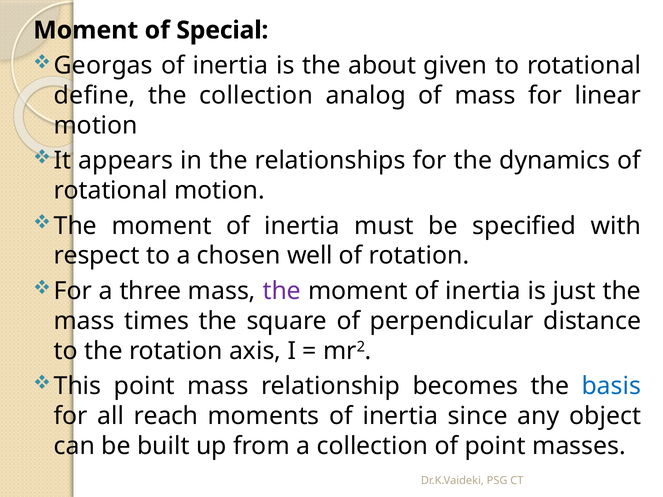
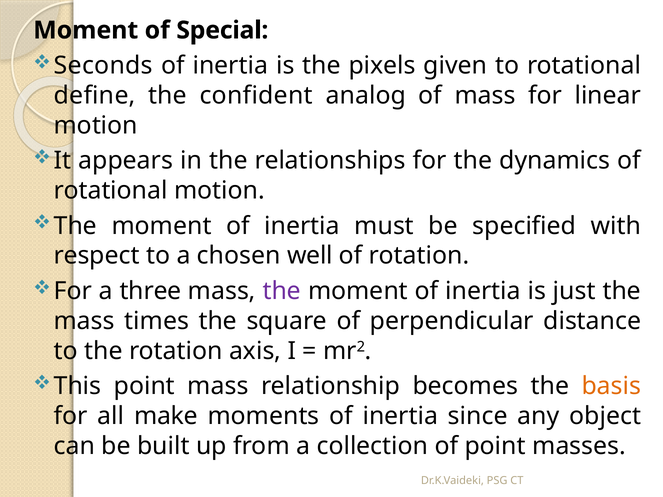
Georgas: Georgas -> Seconds (103, 66)
about: about -> pixels (382, 66)
the collection: collection -> confident (256, 96)
basis colour: blue -> orange (611, 386)
reach: reach -> make (166, 416)
